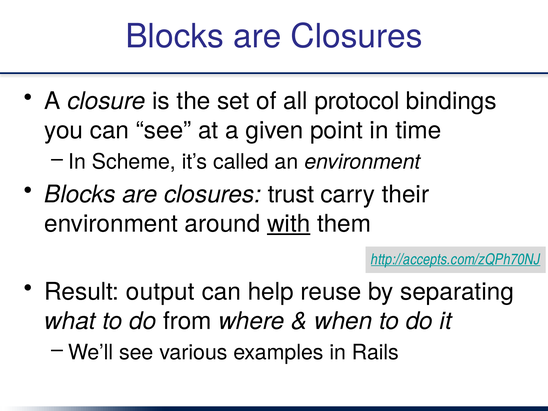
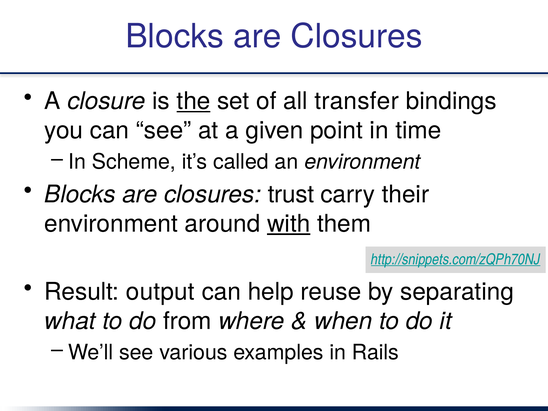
the underline: none -> present (194, 101)
protocol: protocol -> transfer (357, 101)
http://accepts.com/zQPh70NJ: http://accepts.com/zQPh70NJ -> http://snippets.com/zQPh70NJ (456, 259)
